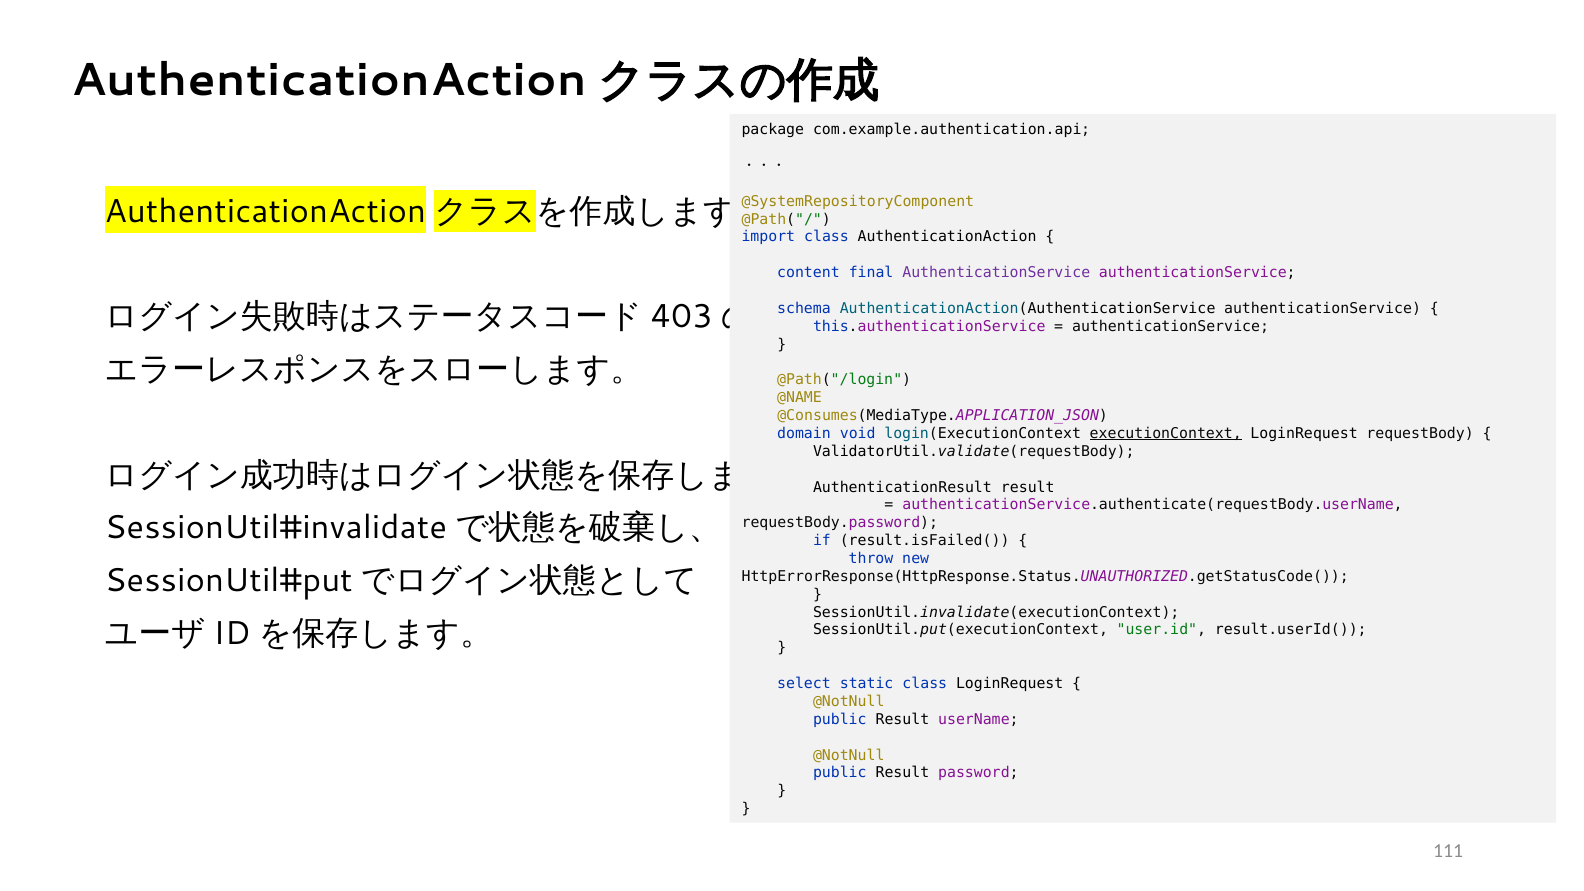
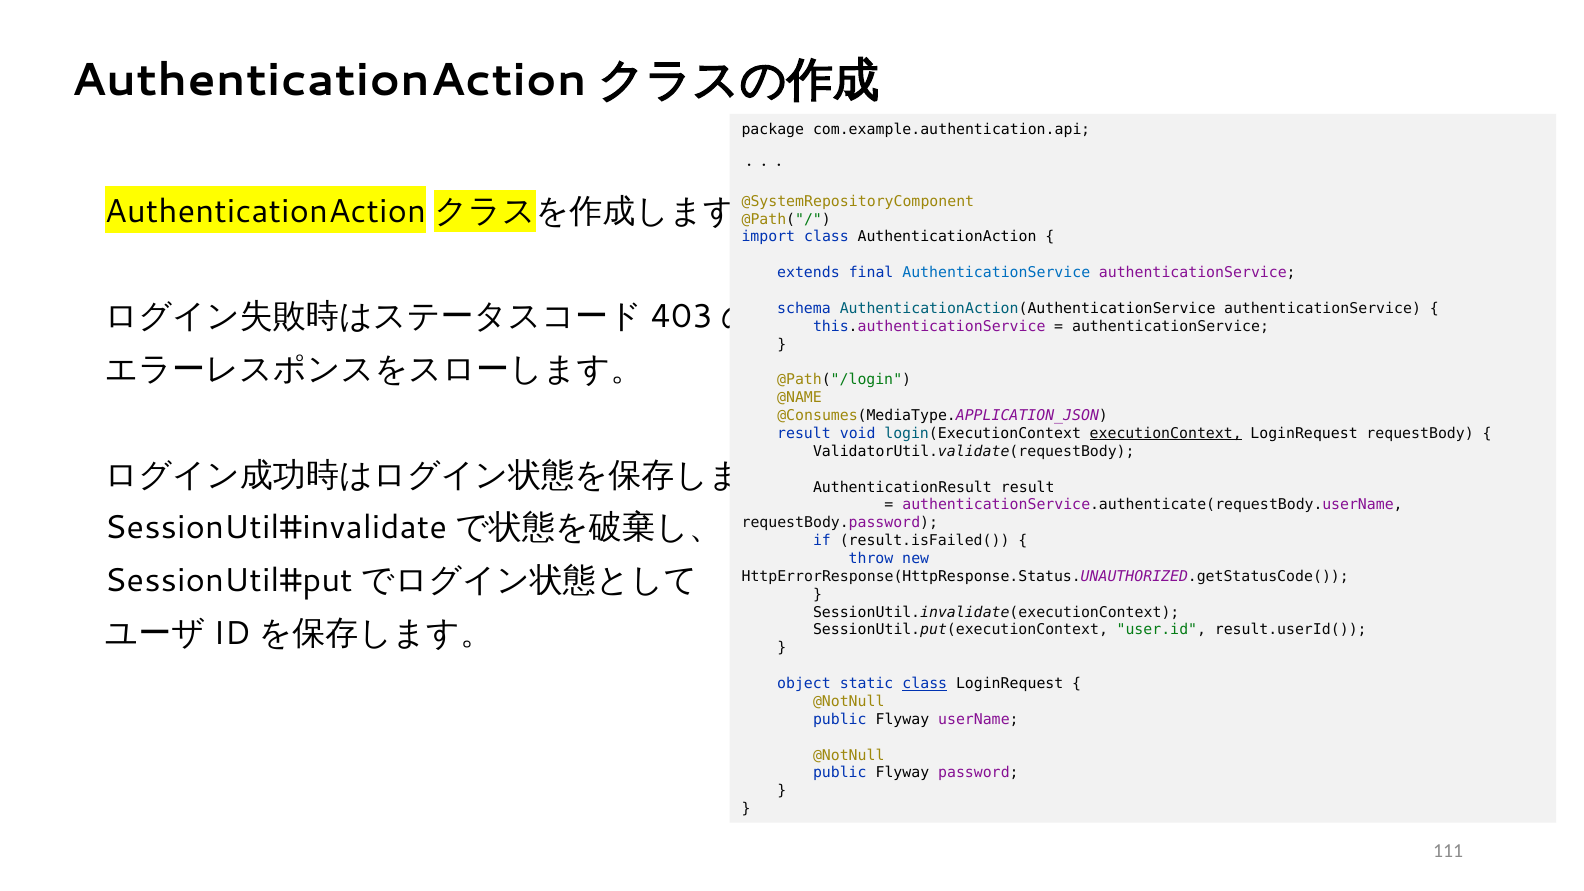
content: content -> extends (808, 273)
AuthenticationService colour: purple -> blue (996, 273)
domain: domain -> result (804, 434)
select: select -> object (804, 684)
class underline: none -> present (925, 684)
Result: Result -> Flyway (902, 719)
Result: Result -> Flyway (902, 773)
